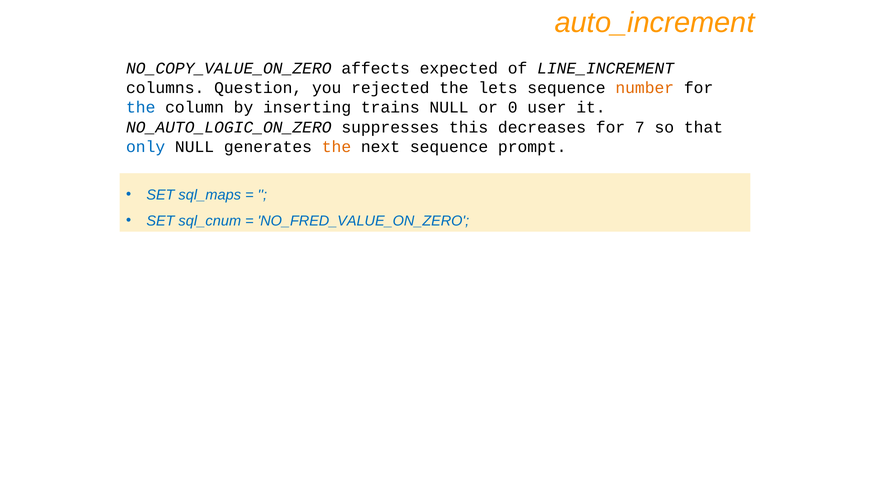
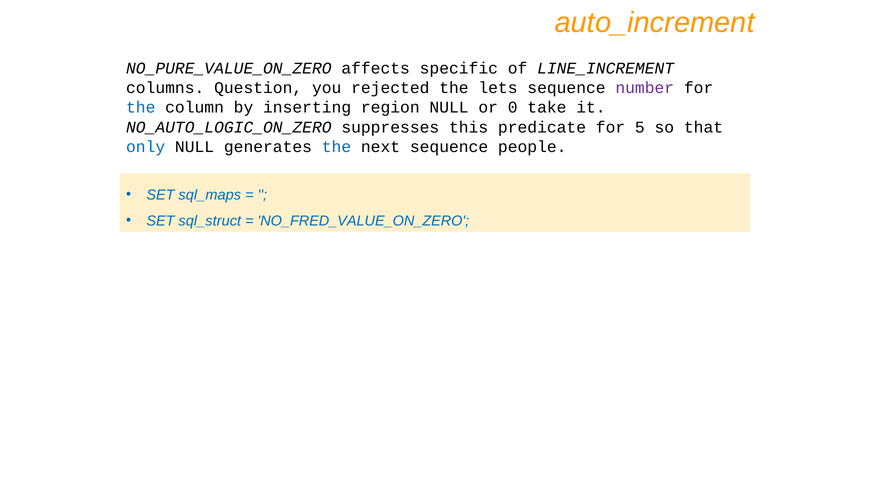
NO_COPY_VALUE_ON_ZERO: NO_COPY_VALUE_ON_ZERO -> NO_PURE_VALUE_ON_ZERO (229, 68)
expected: expected -> specific (459, 68)
number colour: orange -> purple (645, 88)
trains: trains -> region (390, 108)
user: user -> take (547, 108)
decreases: decreases -> predicate (542, 127)
7: 7 -> 5 (640, 127)
the colour: orange -> blue (336, 147)
prompt: prompt -> people (532, 147)
sql_cnum: sql_cnum -> sql_struct (210, 221)
